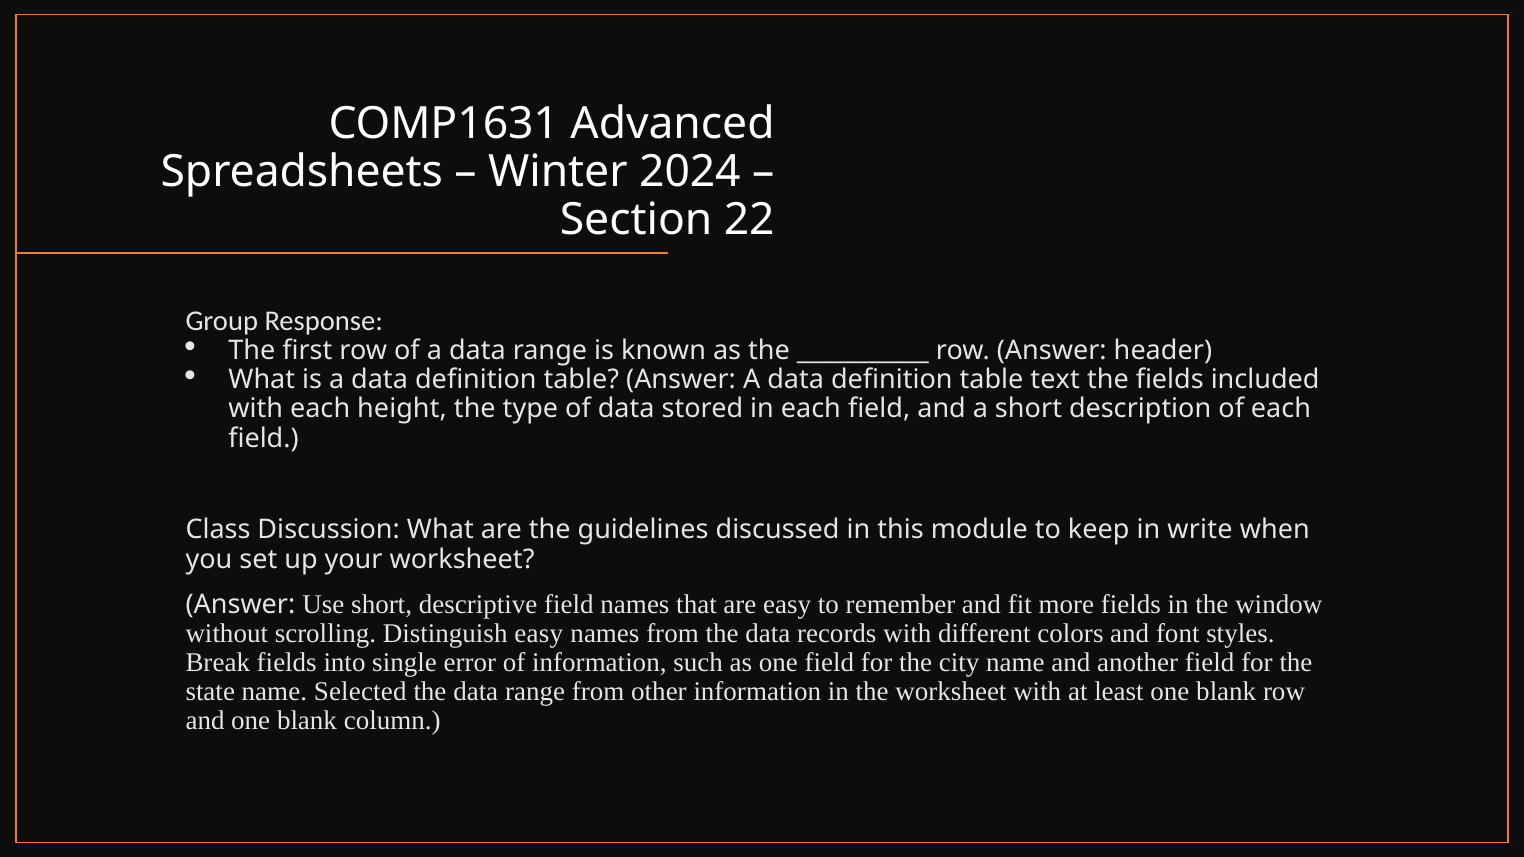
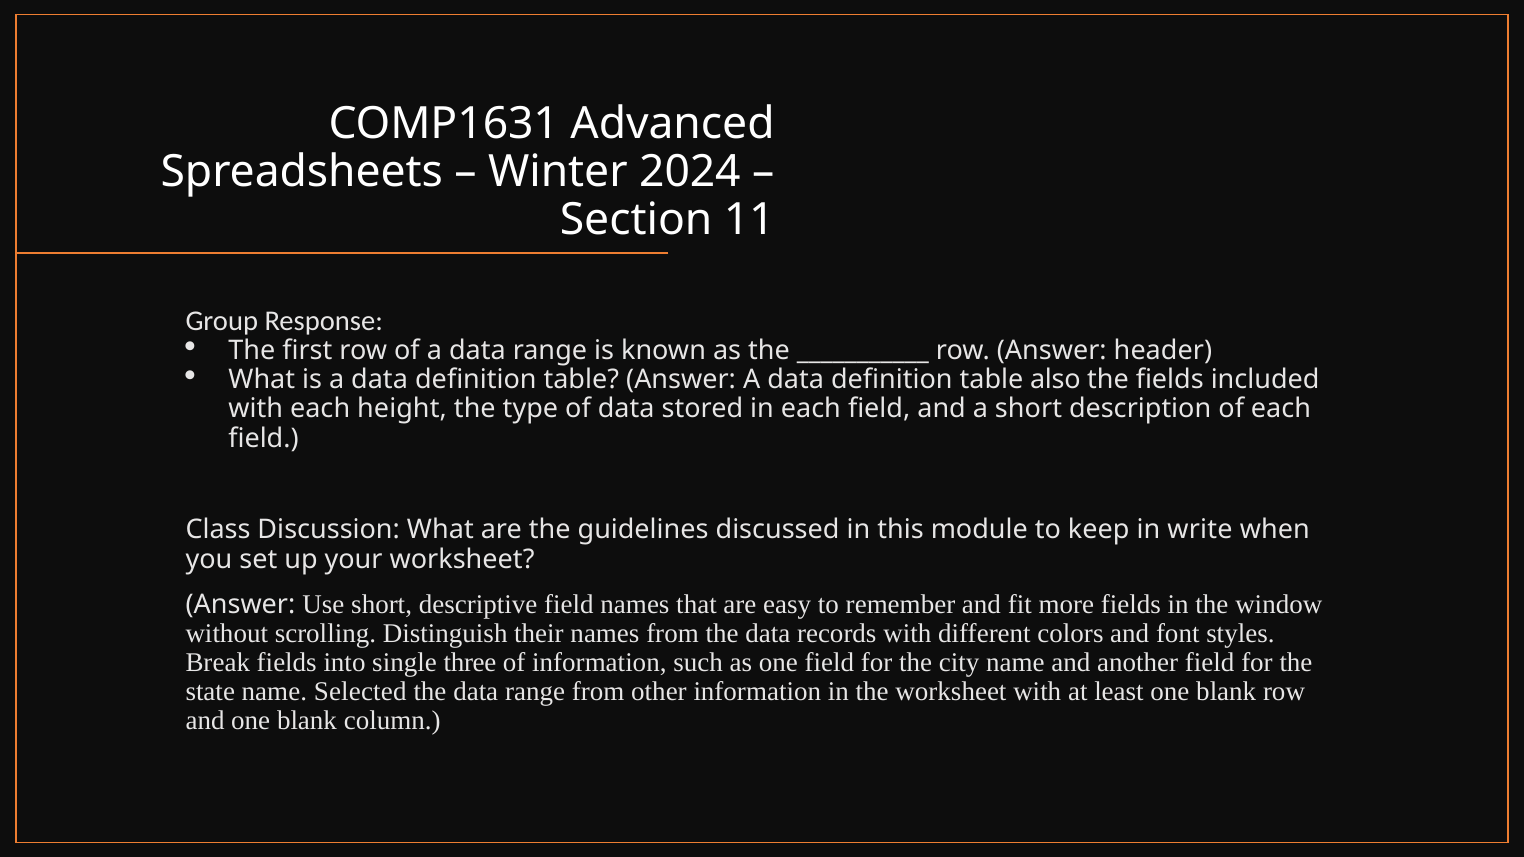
22: 22 -> 11 (749, 219)
text: text -> also (1055, 380)
Distinguish easy: easy -> their (539, 633)
error: error -> three (470, 663)
